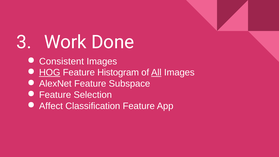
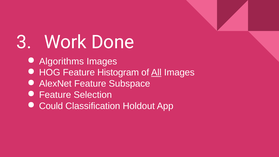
Consistent: Consistent -> Algorithms (62, 61)
HOG underline: present -> none (50, 72)
Affect: Affect -> Could (51, 106)
Classification Feature: Feature -> Holdout (139, 106)
